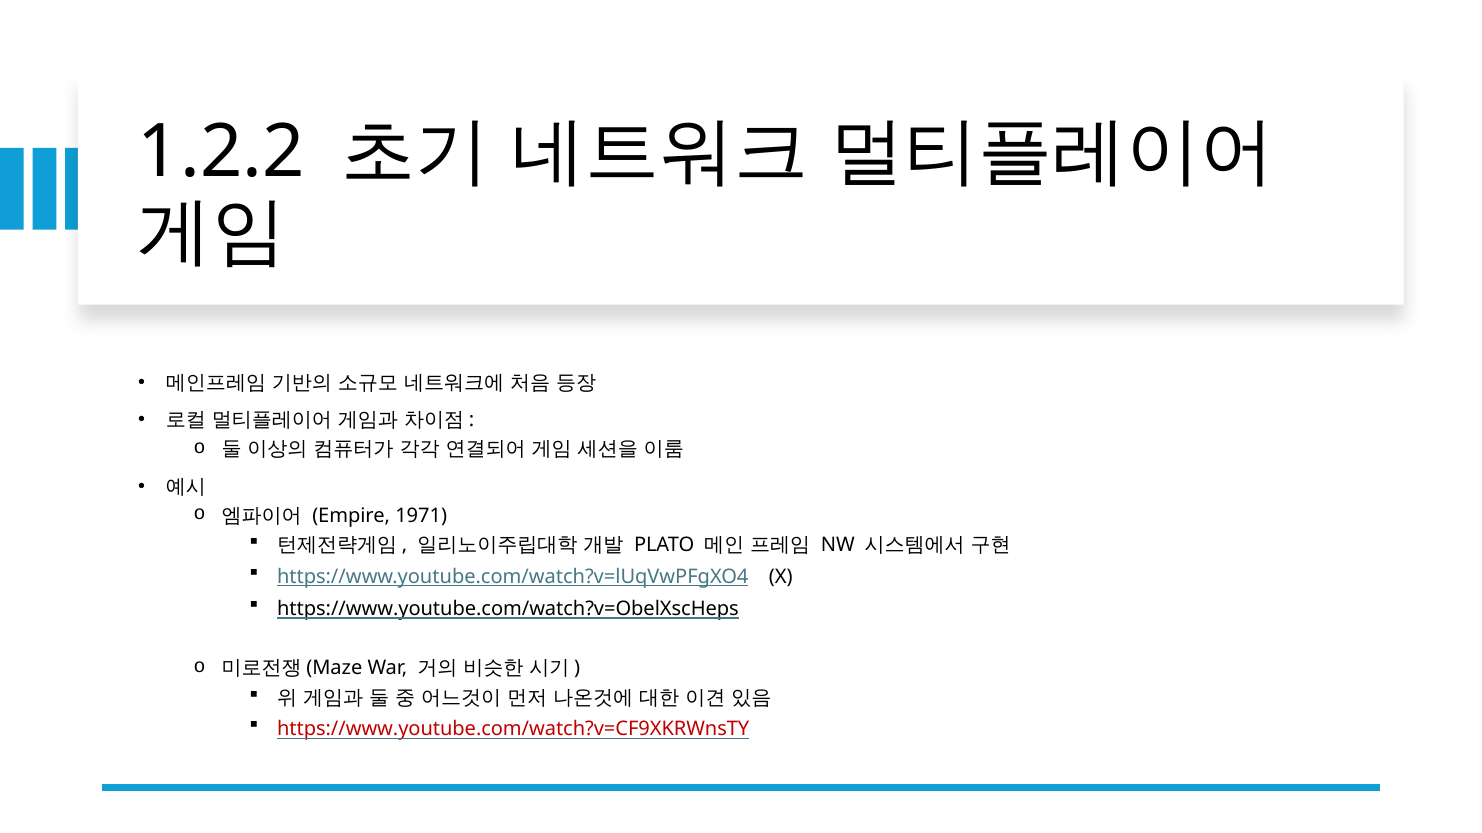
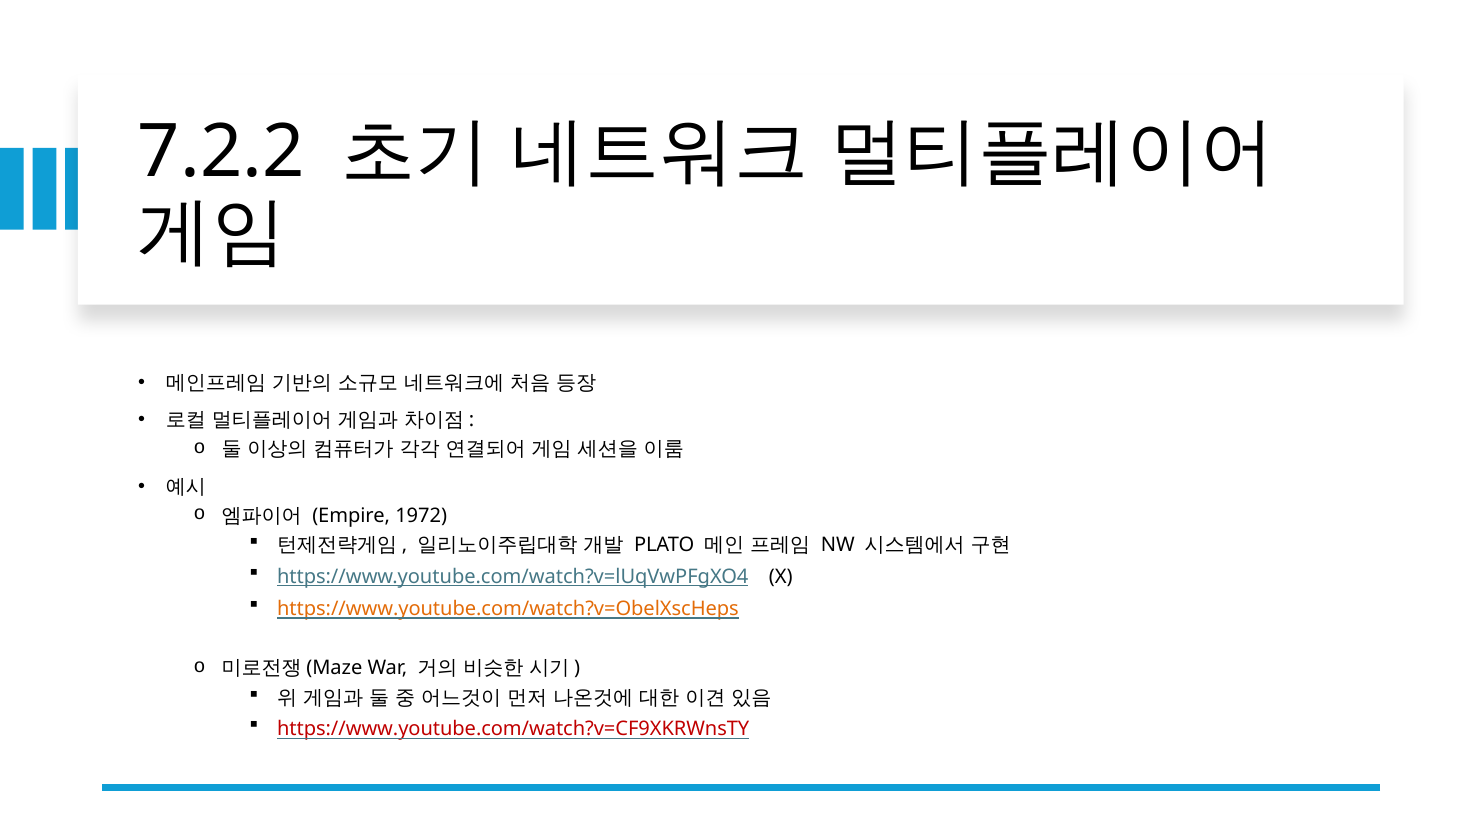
1.2.2: 1.2.2 -> 7.2.2 (221, 152)
1971: 1971 -> 1972 (421, 516)
https://www.youtube.com/watch?v=ObelXscHeps colour: black -> orange (508, 609)
